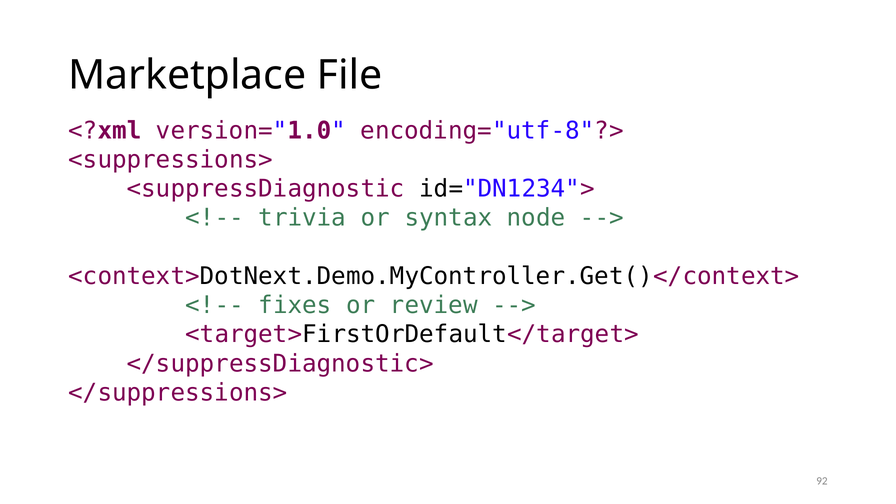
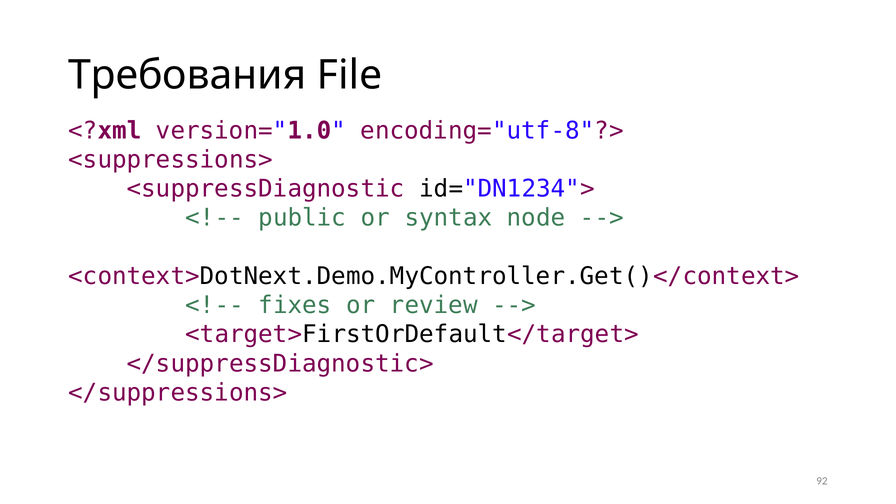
Marketplace: Marketplace -> Требования (187, 75)
trivia: trivia -> public (302, 218)
